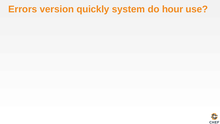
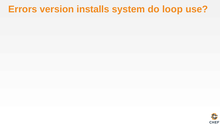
quickly: quickly -> installs (93, 9)
hour: hour -> loop (172, 9)
